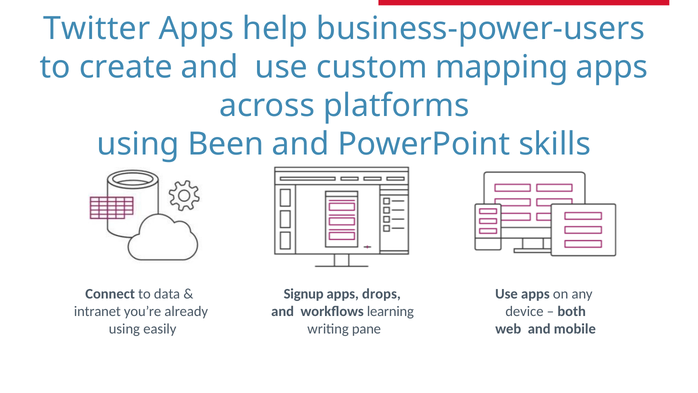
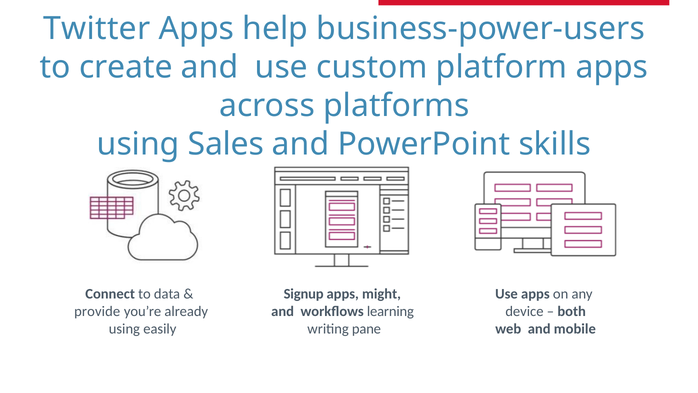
mapping: mapping -> platform (502, 67)
Been: Been -> Sales (226, 144)
drops: drops -> might (382, 294)
intranet: intranet -> provide (97, 311)
